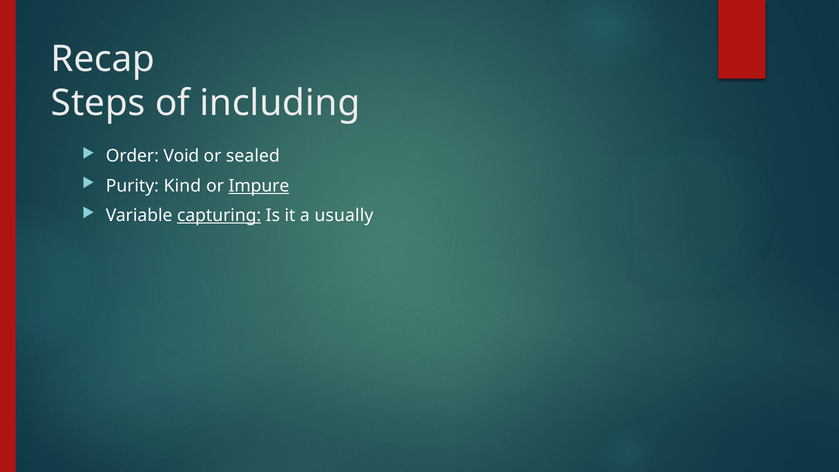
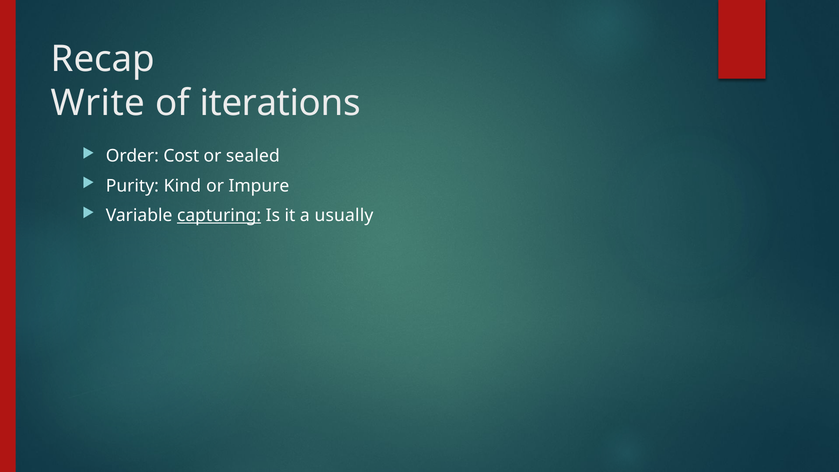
Steps: Steps -> Write (98, 103)
including: including -> iterations (280, 103)
Void: Void -> Cost (181, 156)
Impure underline: present -> none (259, 186)
